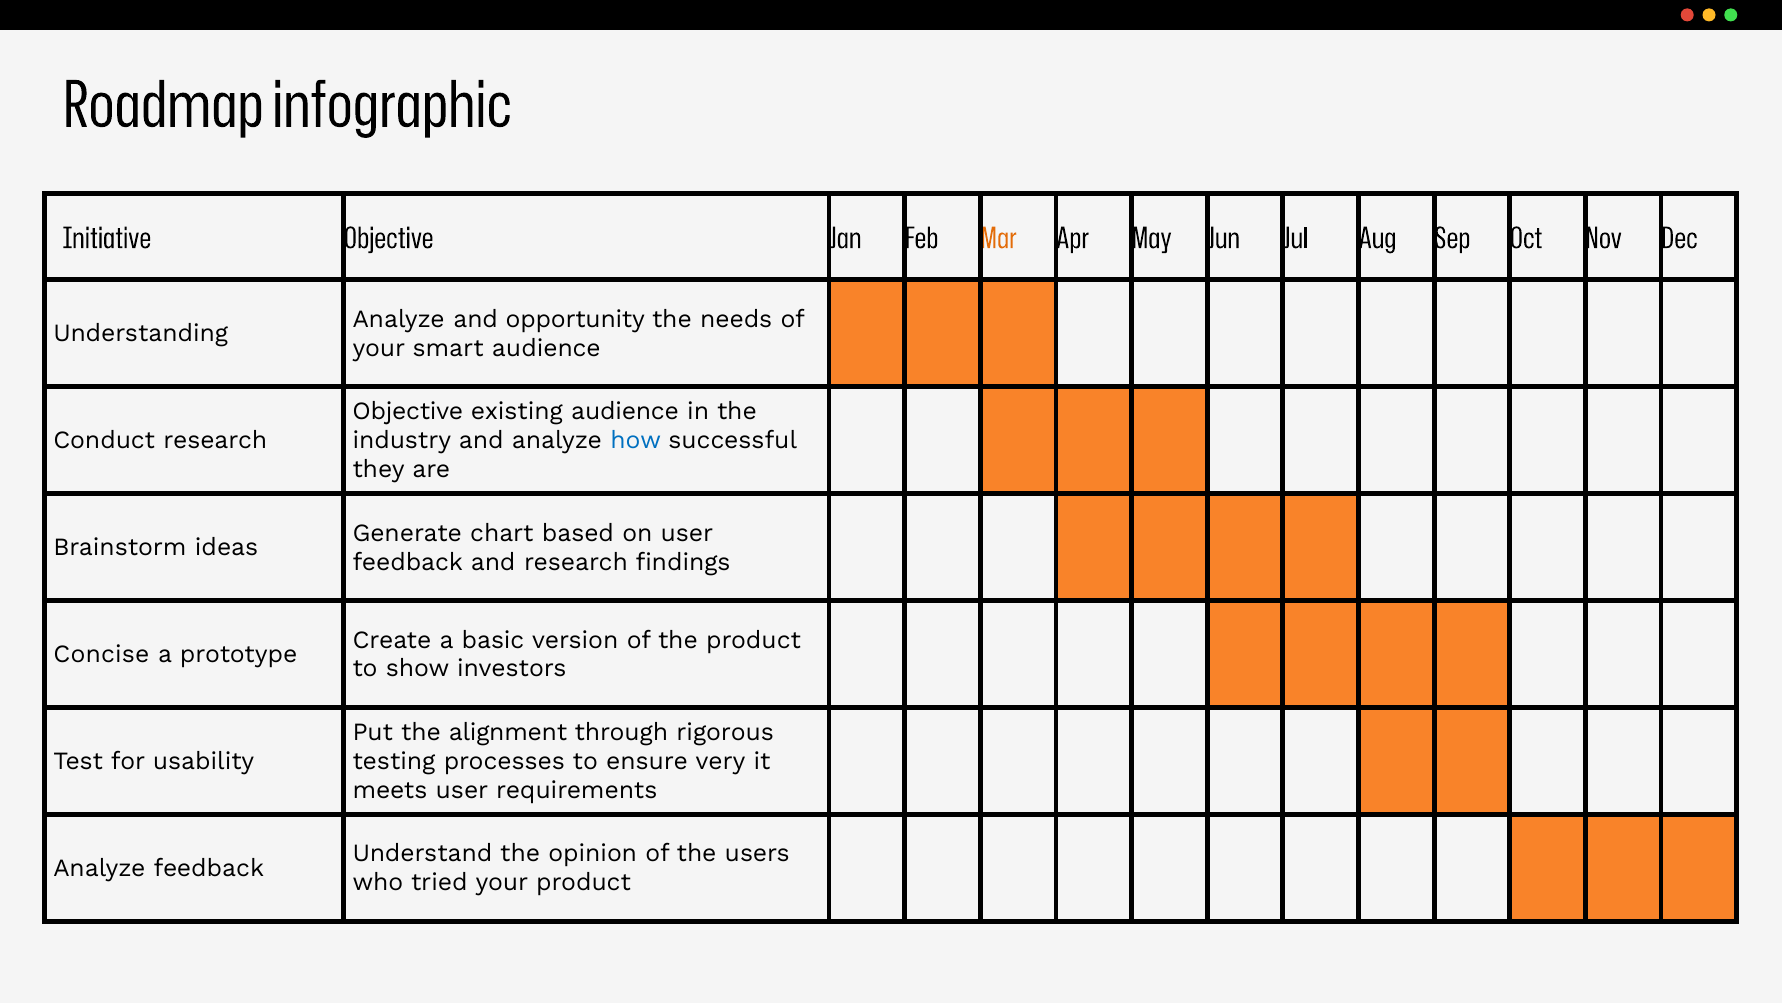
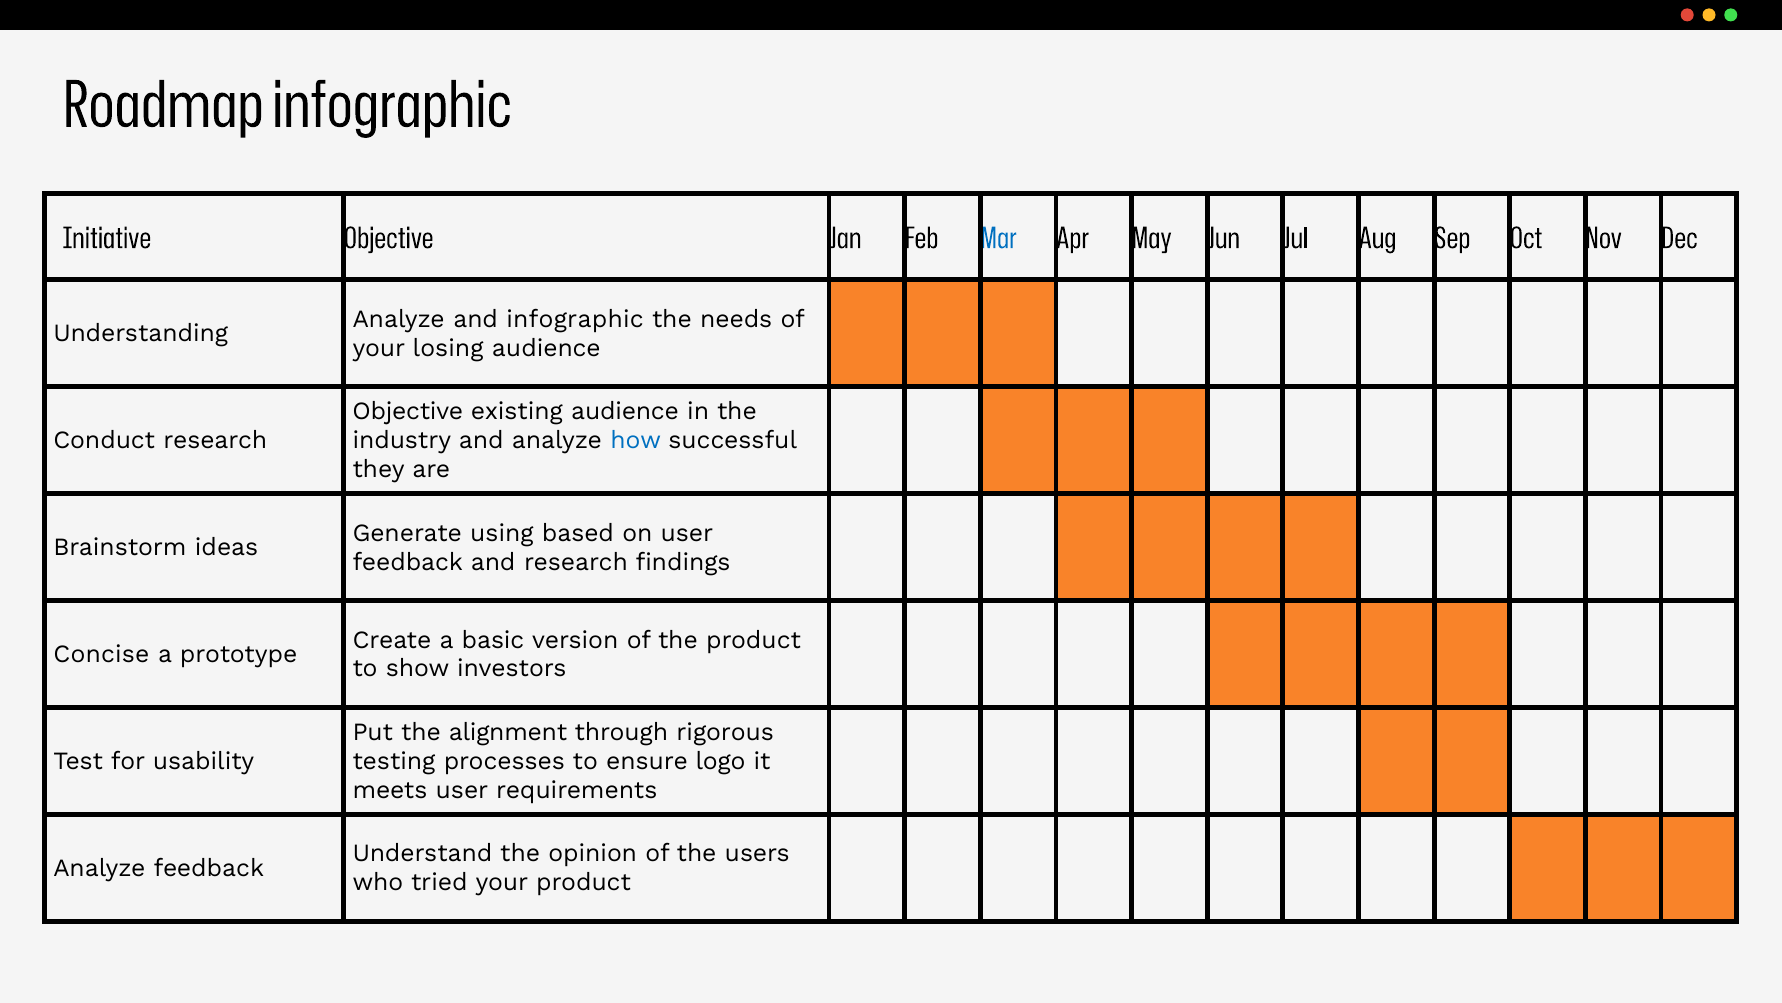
Mar colour: orange -> blue (999, 238)
and opportunity: opportunity -> infographic (575, 319)
smart: smart -> losing (448, 348)
chart: chart -> using (502, 533)
very: very -> logo (721, 761)
